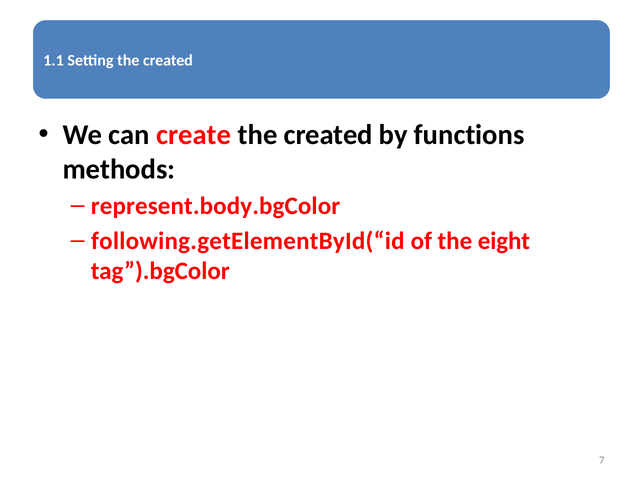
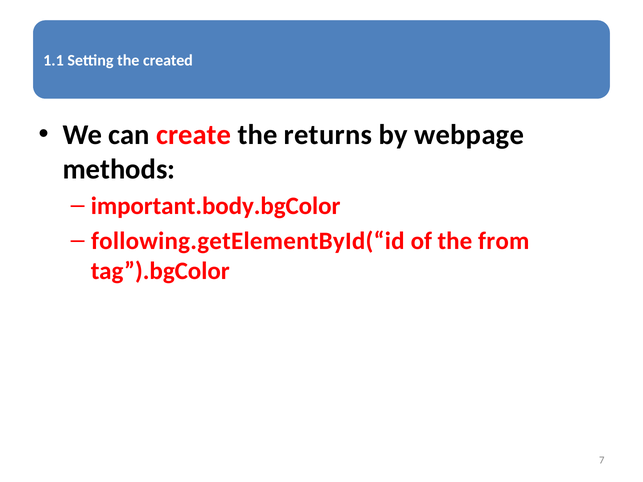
created: created -> returns (328, 135)
functions: functions -> webpage (469, 135)
represent.body.bgColor: represent.body.bgColor -> important.body.bgColor (216, 206)
eight: eight -> from (504, 241)
